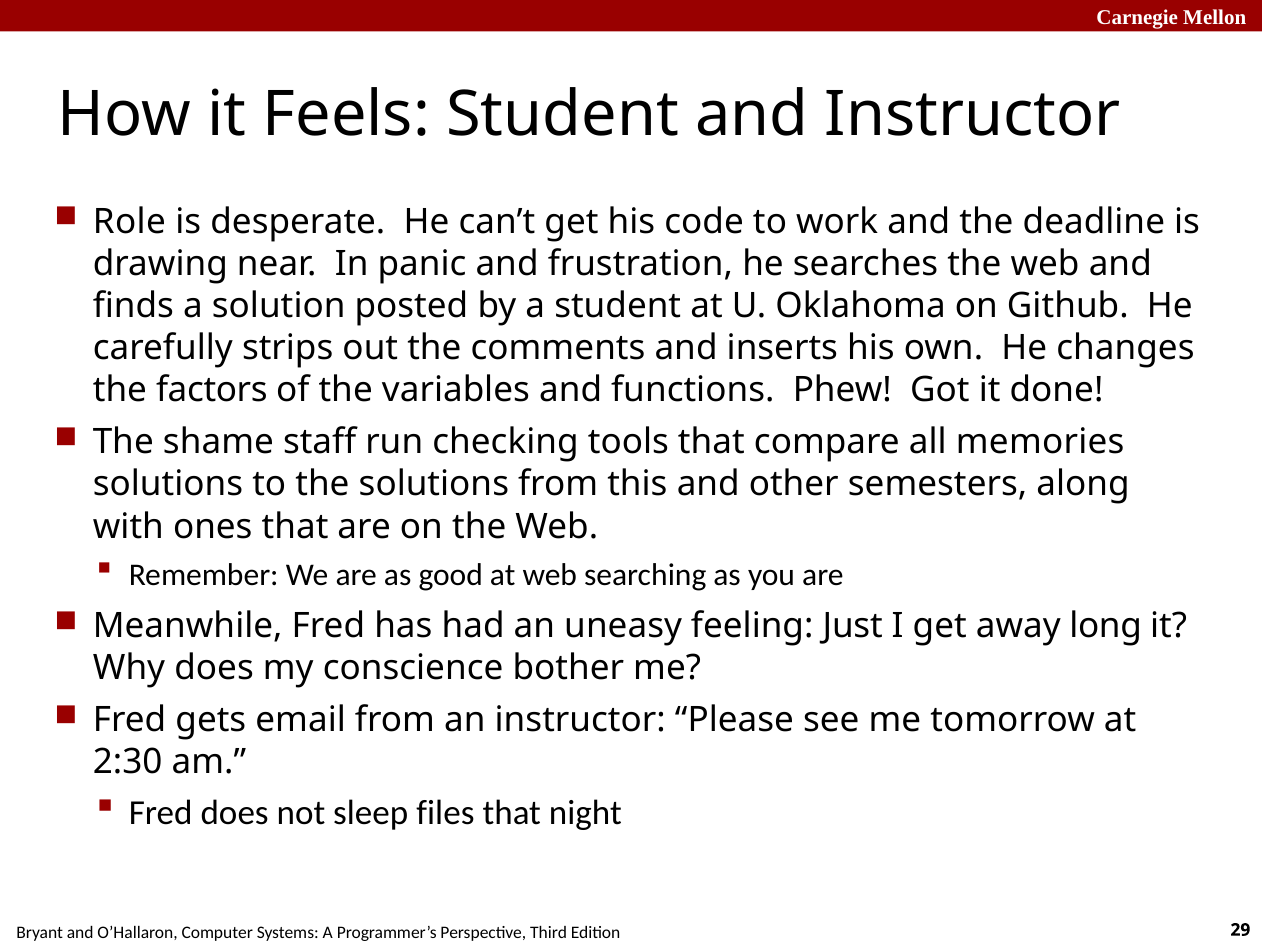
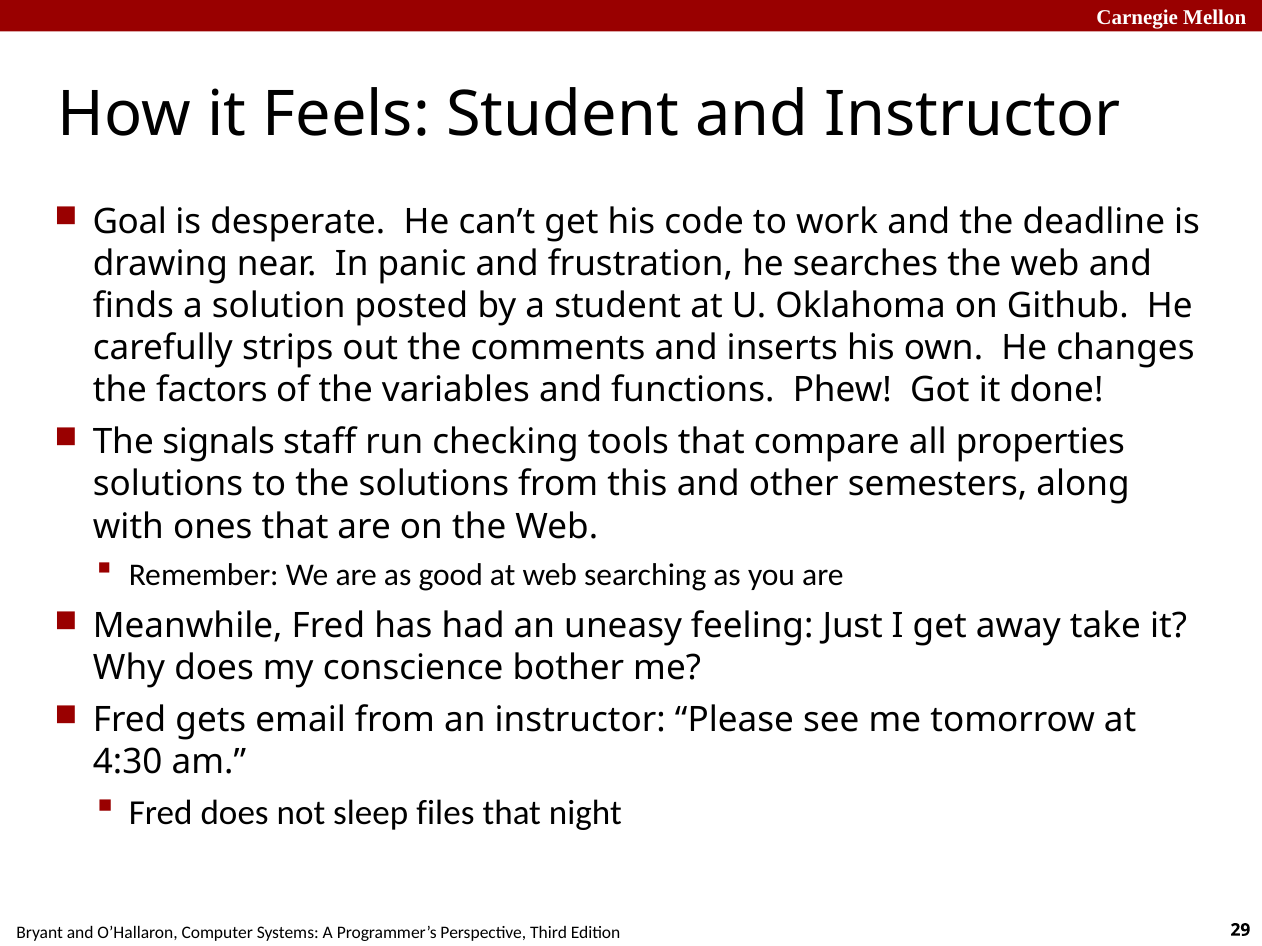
Role: Role -> Goal (130, 222)
shame: shame -> signals (219, 443)
memories: memories -> properties (1040, 443)
long: long -> take (1105, 626)
2:30: 2:30 -> 4:30 (128, 763)
